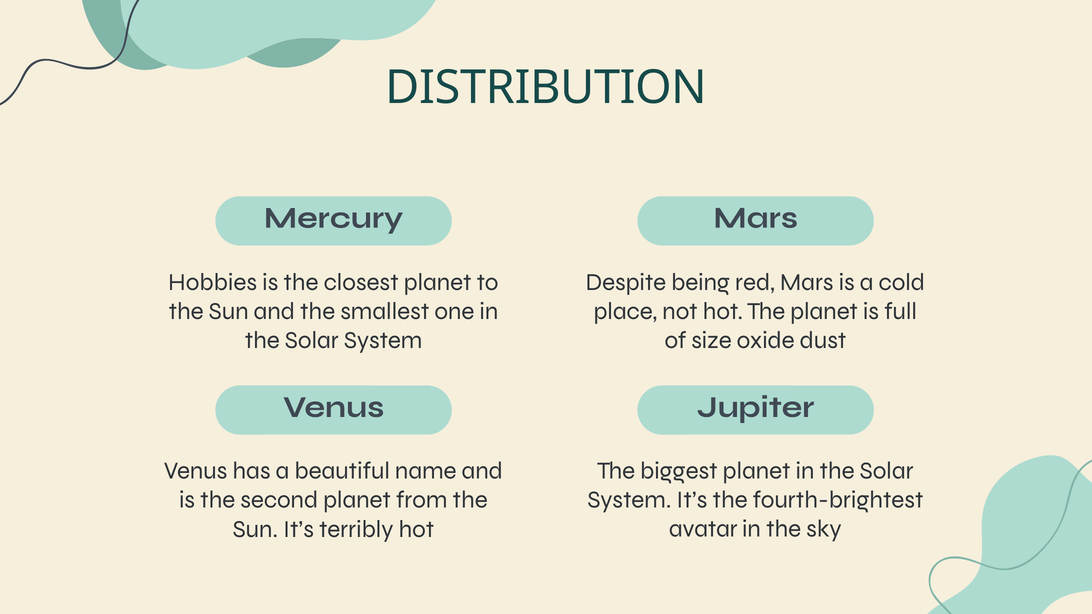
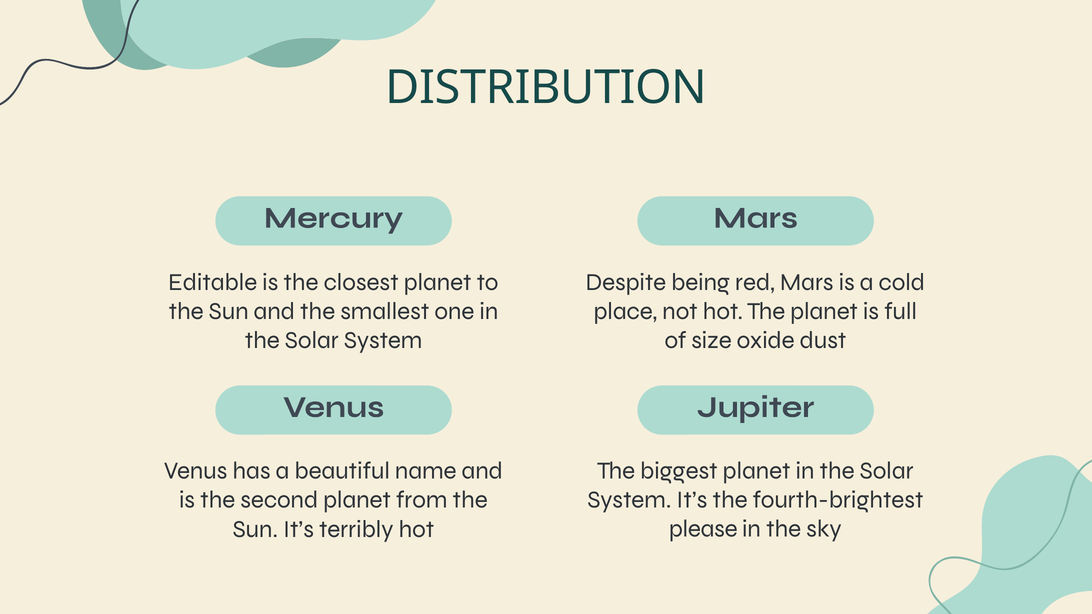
Hobbies: Hobbies -> Editable (213, 282)
avatar: avatar -> please (703, 529)
